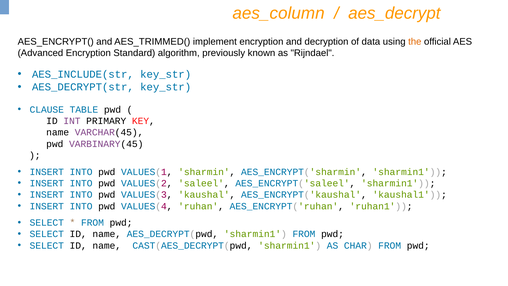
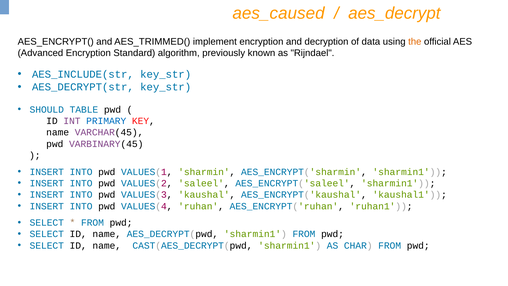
aes_column: aes_column -> aes_caused (279, 13)
CLAUSE: CLAUSE -> SHOULD (47, 110)
PRIMARY colour: black -> blue (106, 121)
